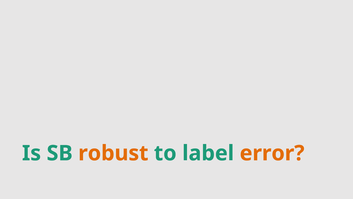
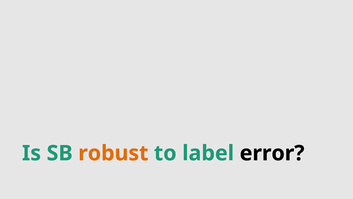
error colour: orange -> black (272, 153)
